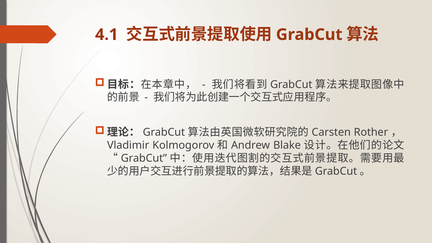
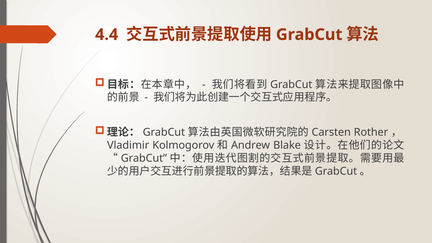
4.1: 4.1 -> 4.4 (107, 35)
